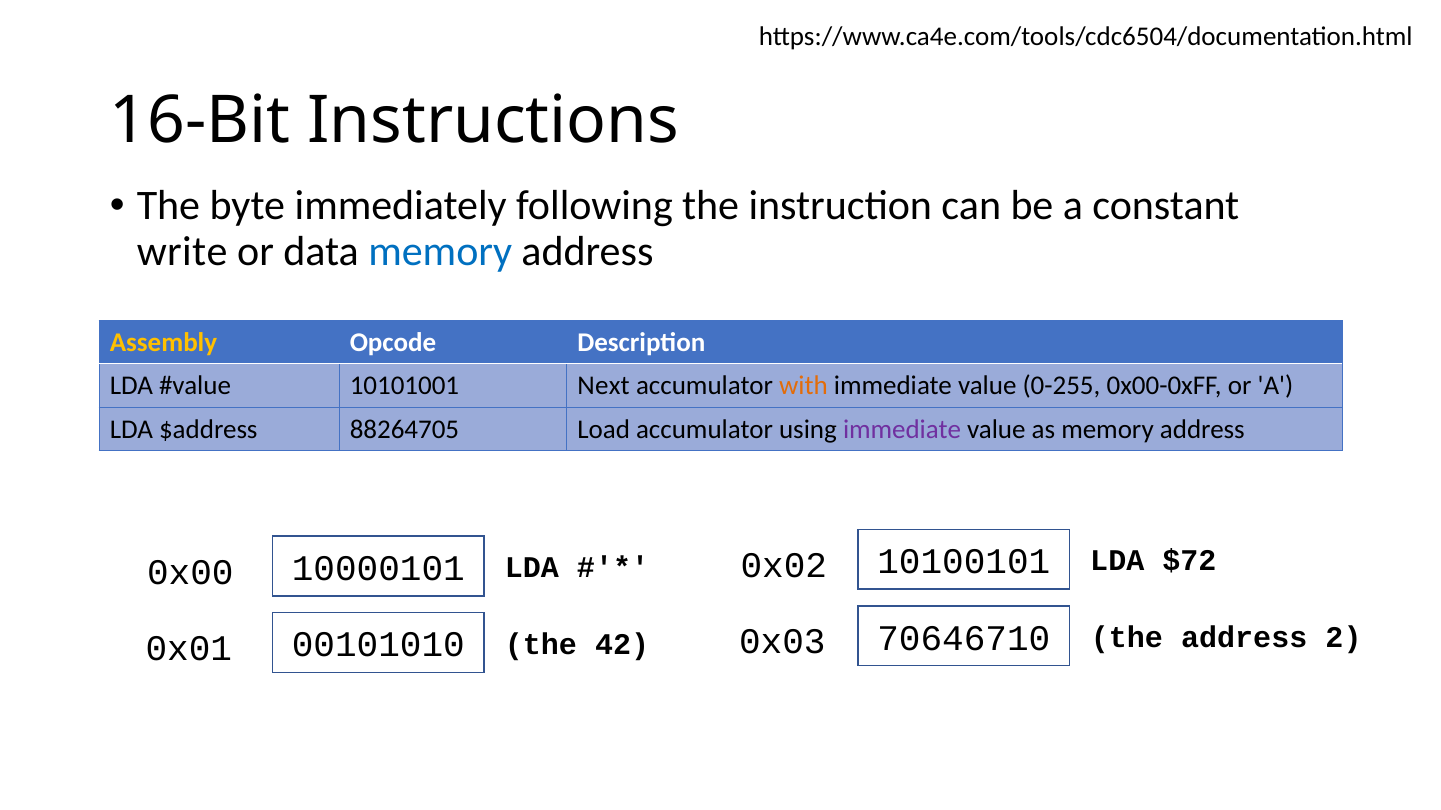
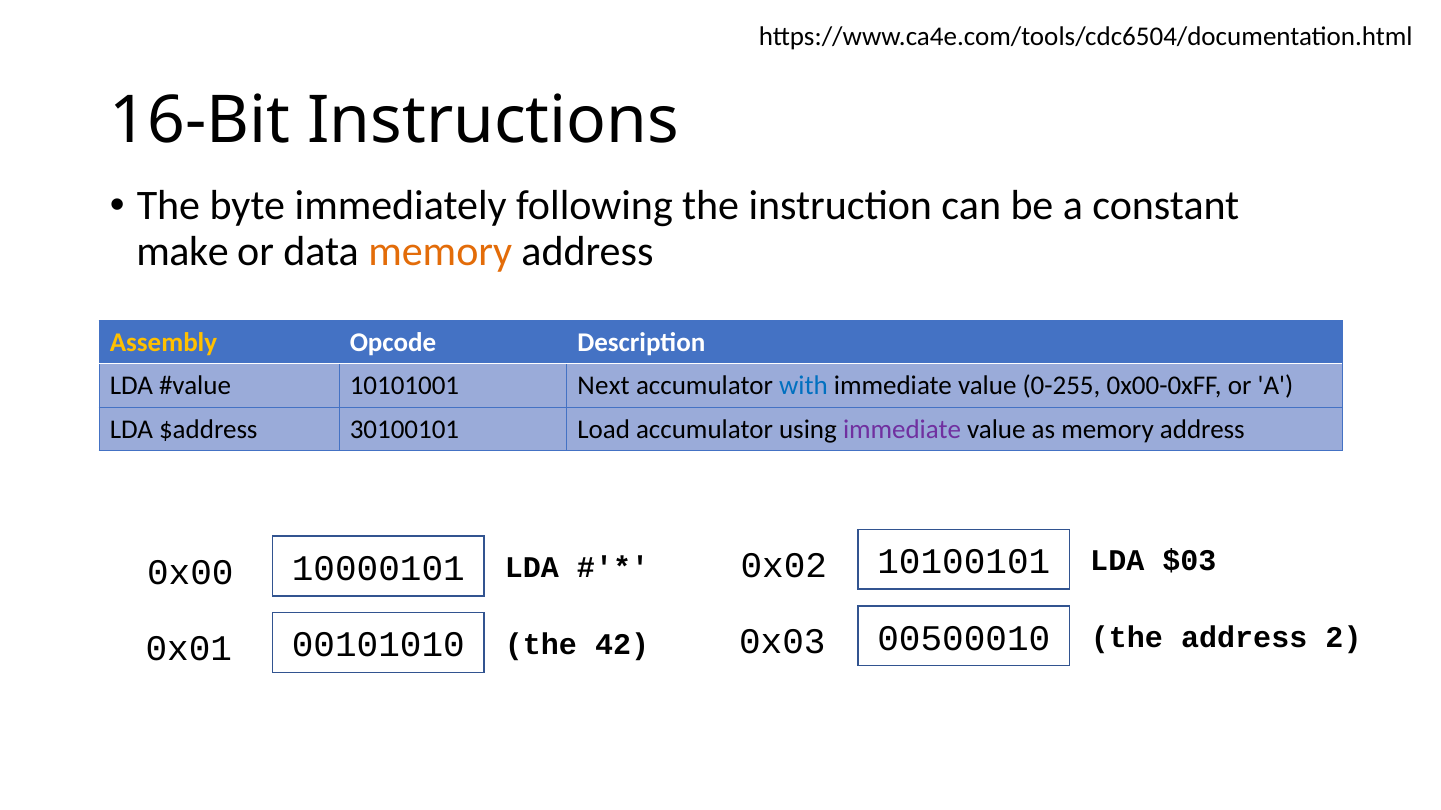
write: write -> make (183, 251)
memory colour: blue -> orange (440, 251)
with colour: orange -> blue (803, 386)
88264705: 88264705 -> 30100101 (404, 430)
$72: $72 -> $03 (1189, 561)
70646710: 70646710 -> 00500010 (964, 639)
